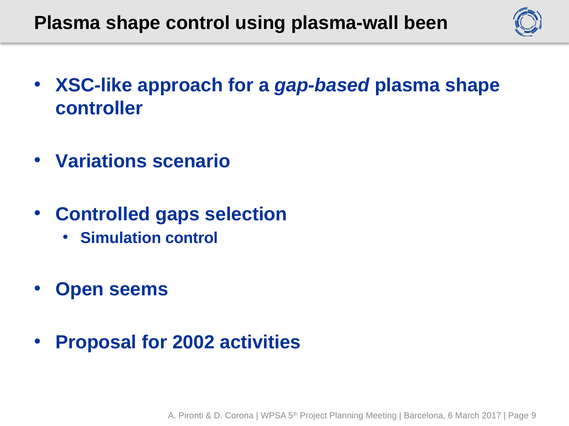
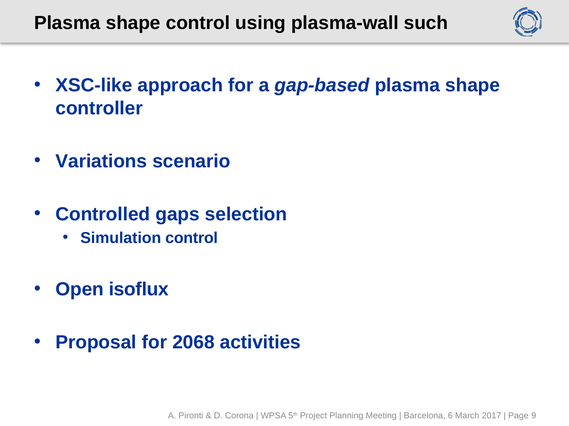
been: been -> such (426, 23)
seems: seems -> isoflux (139, 290)
2002: 2002 -> 2068 (193, 343)
